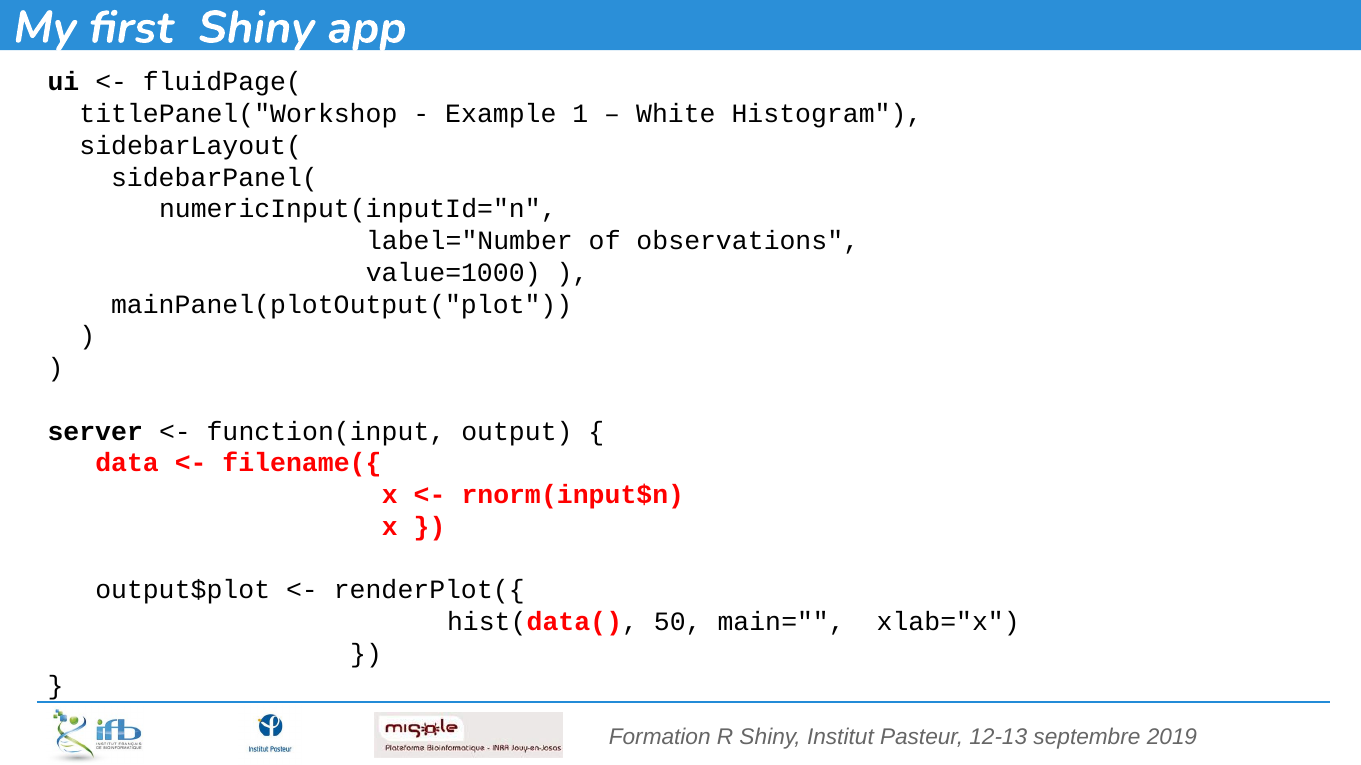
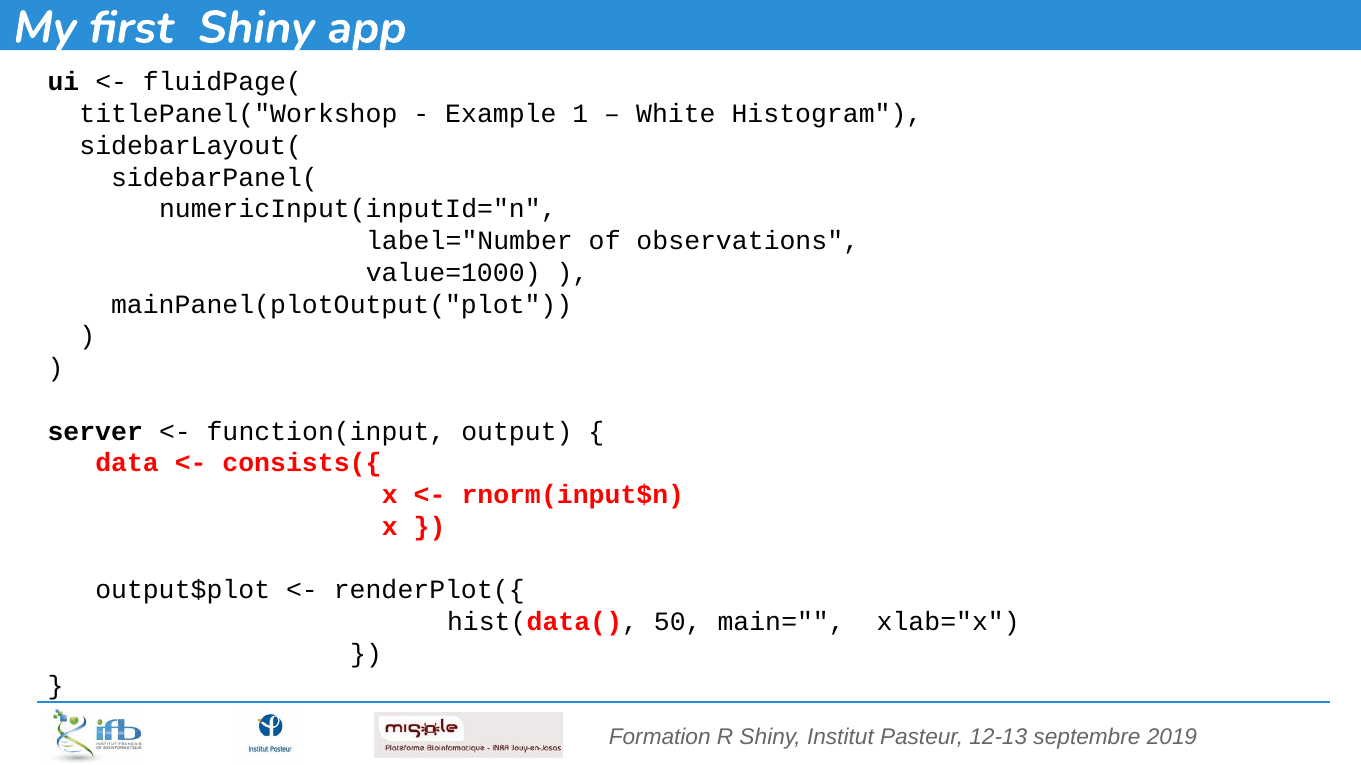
filename({: filename({ -> consists({ (302, 464)
